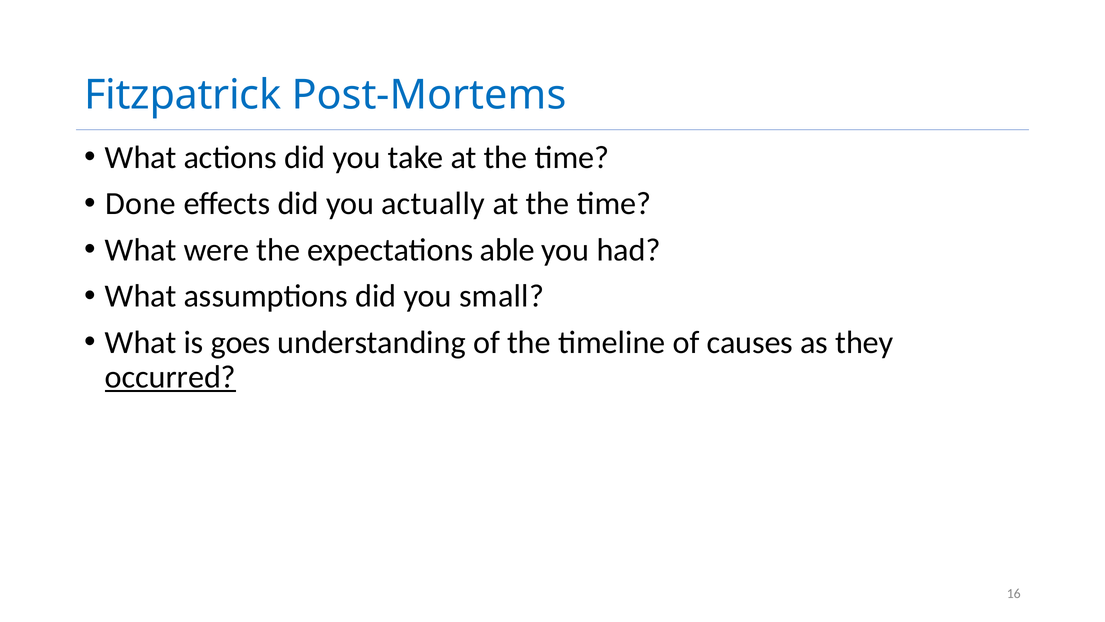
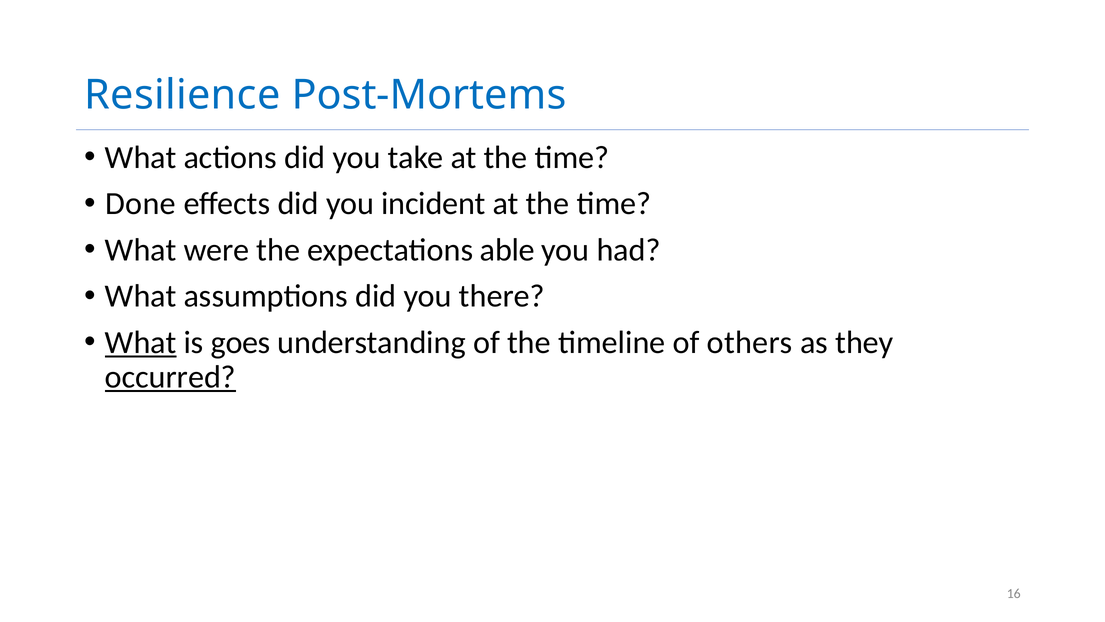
Fitzpatrick: Fitzpatrick -> Resilience (182, 95)
actually: actually -> incident (433, 204)
small: small -> there (502, 296)
What underline: none -> present (141, 342)
causes: causes -> others (750, 342)
